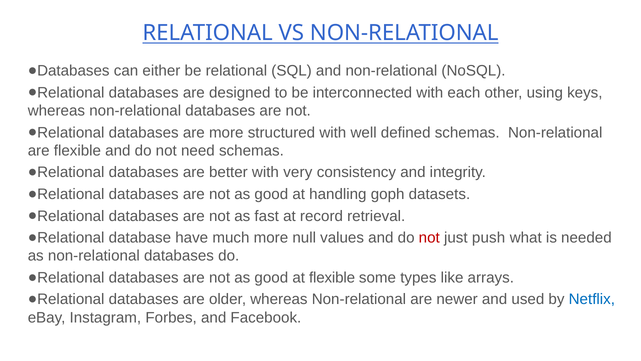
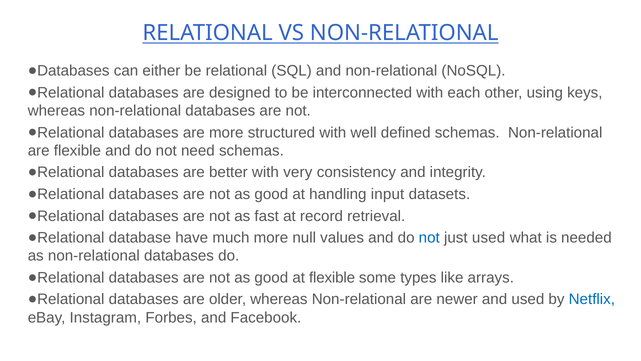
goph: goph -> input (388, 194)
not colour: red -> blue (429, 237)
just push: push -> used (489, 237)
